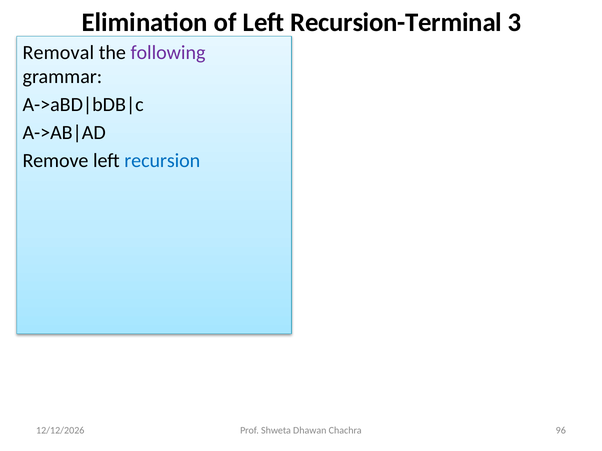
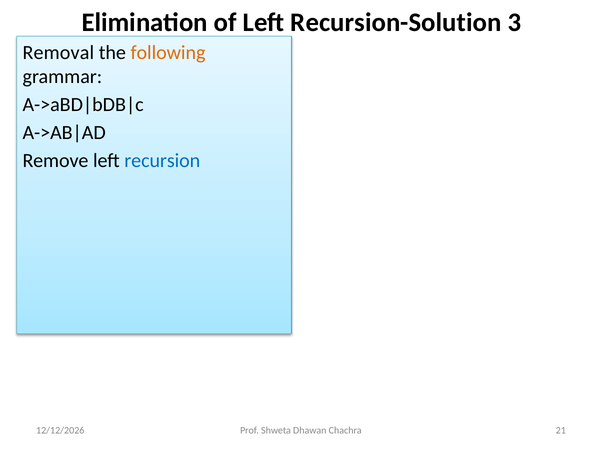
Recursion-Terminal: Recursion-Terminal -> Recursion-Solution (396, 23)
following colour: purple -> orange (168, 53)
96: 96 -> 21 (561, 431)
